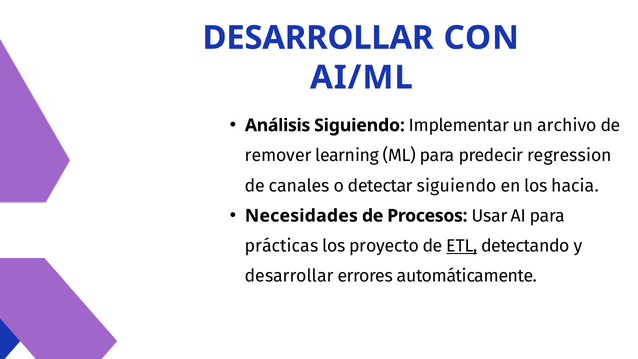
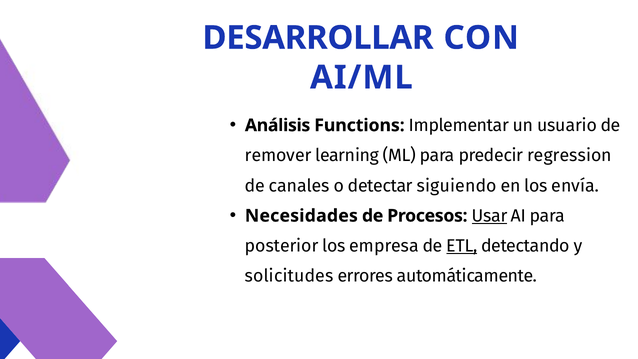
Análisis Siguiendo: Siguiendo -> Functions (359, 125)
archivo: archivo -> usuario (567, 125)
hacia: hacia -> envía (575, 186)
Usar underline: none -> present (489, 216)
prácticas: prácticas -> posterior (282, 246)
proyecto: proyecto -> empresa (384, 246)
desarrollar: desarrollar -> solicitudes (289, 276)
